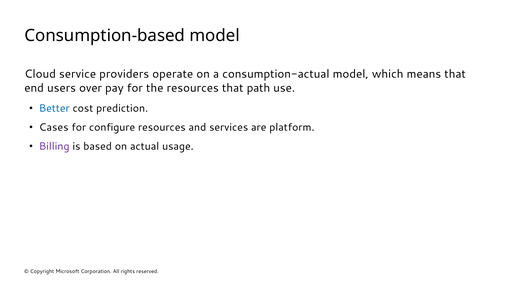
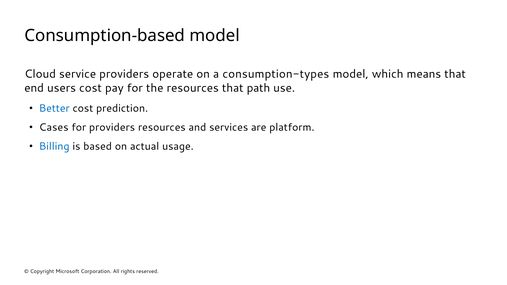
consumption-actual: consumption-actual -> consumption-types (276, 74)
users over: over -> cost (91, 88)
for configure: configure -> providers (112, 128)
Billing colour: purple -> blue (54, 147)
